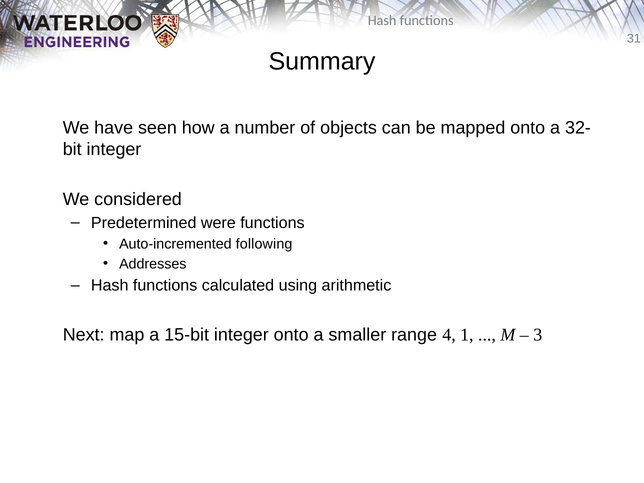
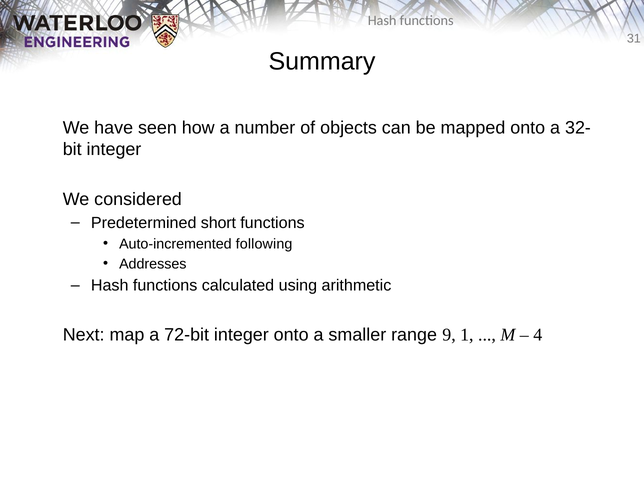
were: were -> short (218, 223)
15-bit: 15-bit -> 72-bit (187, 335)
4: 4 -> 9 (449, 335)
3: 3 -> 4 (538, 335)
